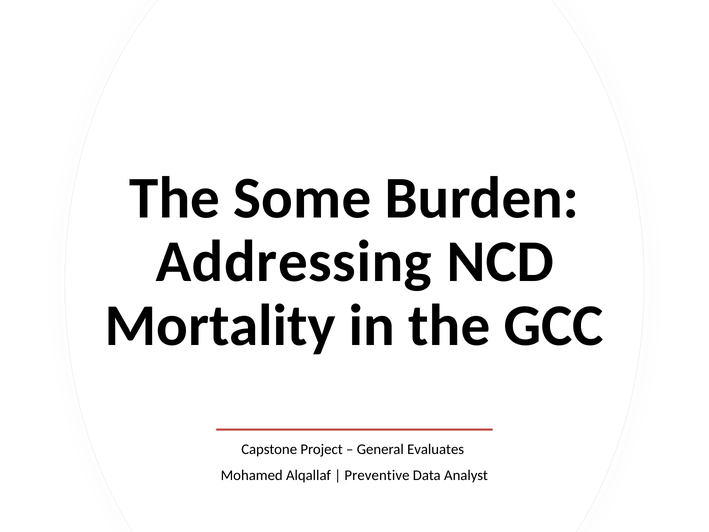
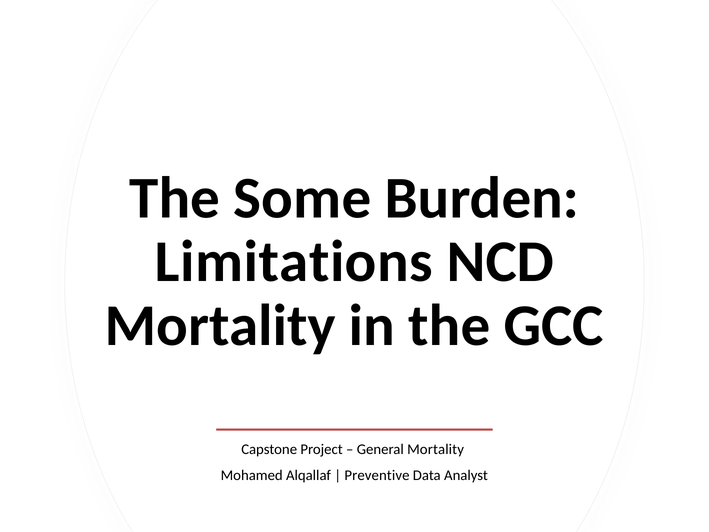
Addressing: Addressing -> Limitations (294, 262)
General Evaluates: Evaluates -> Mortality (436, 449)
